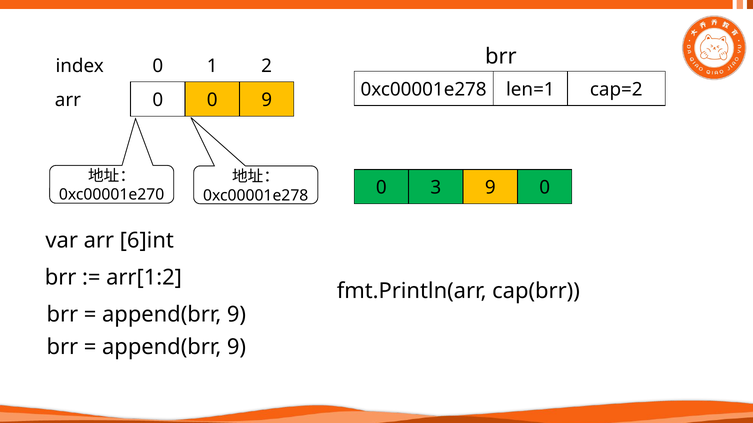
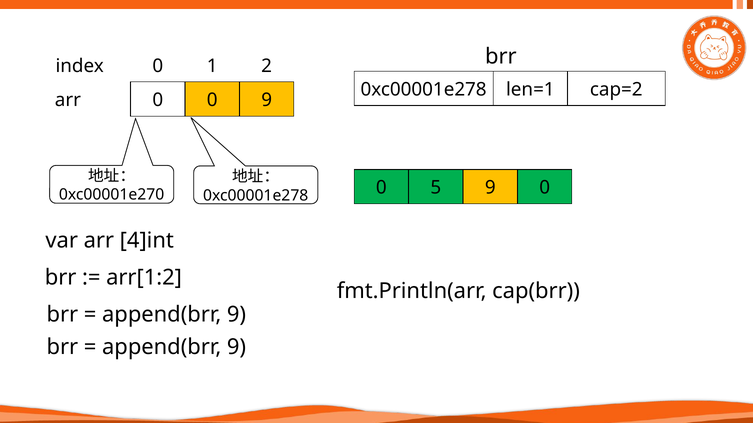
3: 3 -> 5 (436, 188)
6]int: 6]int -> 4]int (147, 241)
